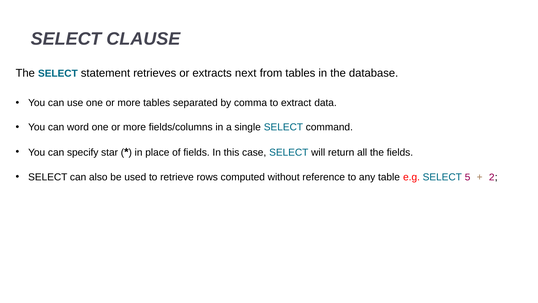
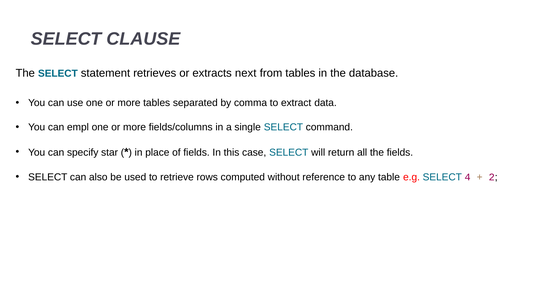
word: word -> empl (78, 127)
5: 5 -> 4 (468, 177)
